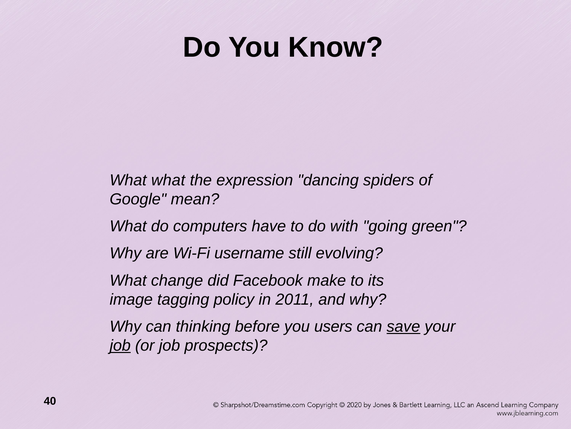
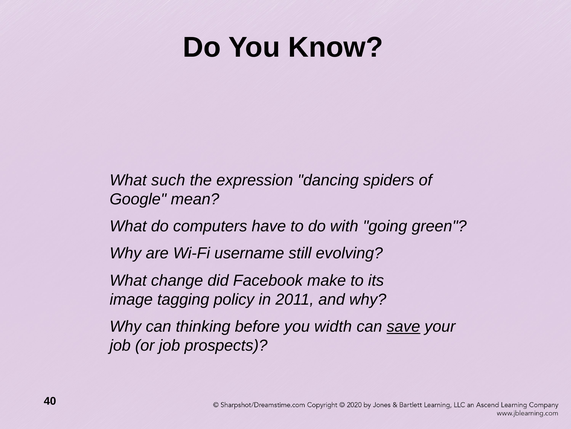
What what: what -> such (168, 180)
users: users -> width (333, 326)
job underline: present -> none (120, 345)
